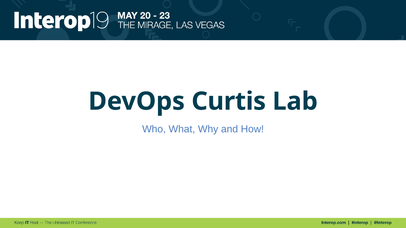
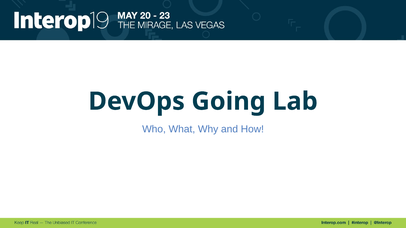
Curtis: Curtis -> Going (229, 101)
